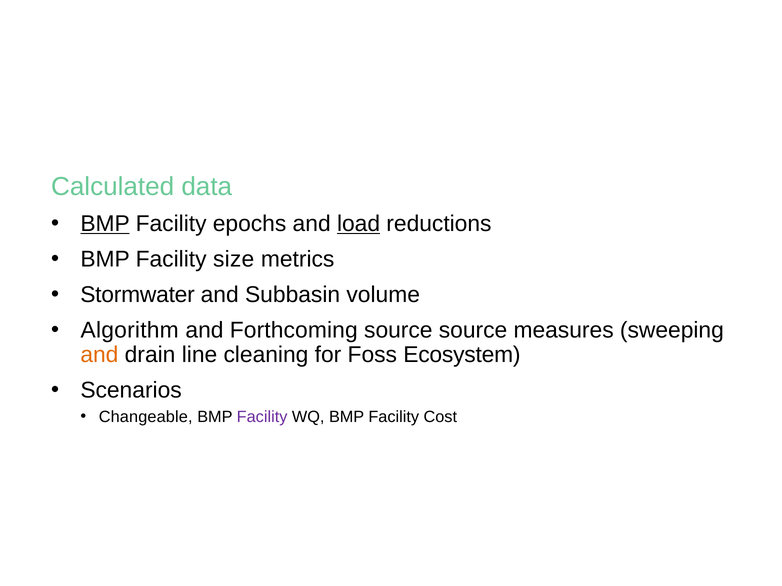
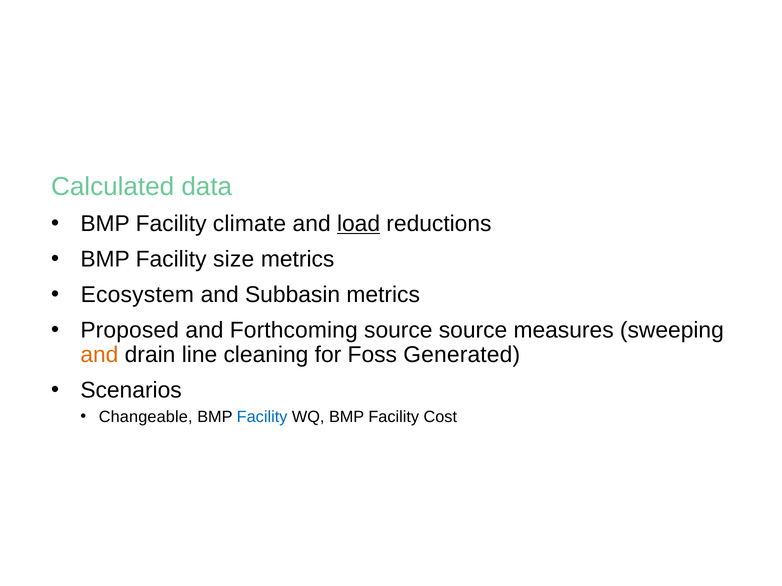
BMP underline: present -> none (105, 224)
epochs: epochs -> climate (249, 224)
Stormwater: Stormwater -> Ecosystem (137, 295)
Subbasin volume: volume -> metrics (383, 295)
Algorithm: Algorithm -> Proposed (130, 330)
Ecosystem: Ecosystem -> Generated (462, 355)
Facility colour: purple -> blue (262, 417)
